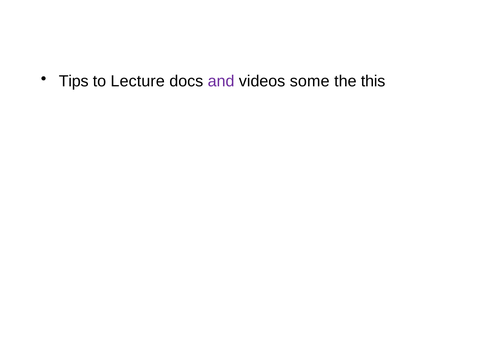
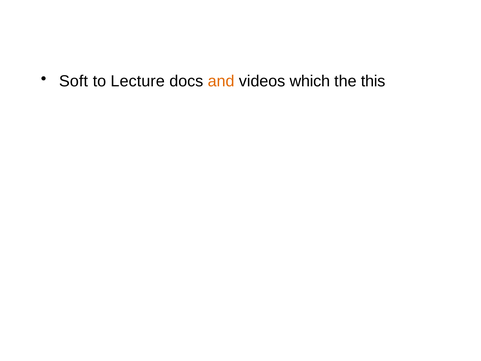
Tips: Tips -> Soft (74, 81)
and colour: purple -> orange (221, 81)
some: some -> which (310, 81)
